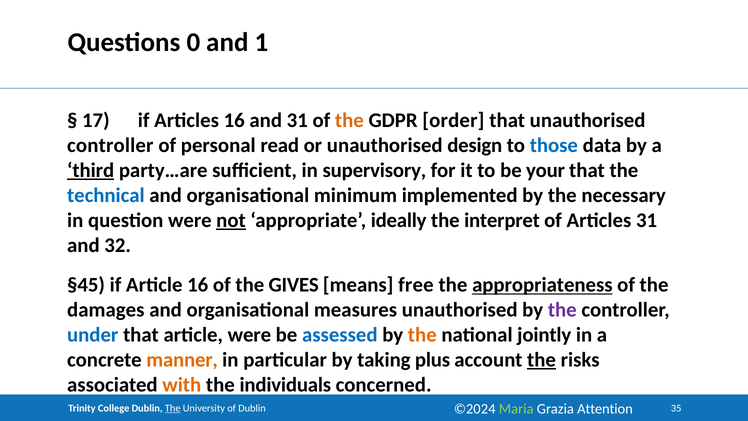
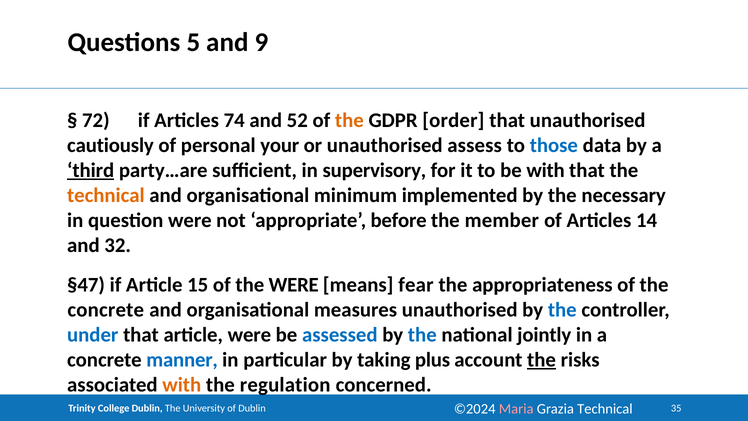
0: 0 -> 5 (193, 42)
1: 1 -> 9 (262, 42)
17: 17 -> 72 (96, 120)
Articles 16: 16 -> 74 (234, 120)
and 31: 31 -> 52 (297, 120)
controller: controller -> cautiously (110, 145)
read: read -> your (280, 145)
design: design -> assess (475, 145)
be your: your -> with (546, 170)
technical colour: blue -> orange (106, 195)
not underline: present -> none (231, 220)
ideally: ideally -> before (399, 220)
interpret: interpret -> member (502, 220)
Articles 31: 31 -> 14 (647, 220)
§45: §45 -> §47 (86, 285)
Article 16: 16 -> 15 (198, 285)
the GIVES: GIVES -> WERE (294, 285)
free: free -> fear (416, 285)
appropriateness underline: present -> none (542, 285)
damages: damages -> concrete (106, 310)
the colour: purple -> blue (562, 310)
the colour: orange -> blue (422, 335)
manner colour: orange -> blue (182, 360)
individuals: individuals -> regulation (285, 385)
Maria colour: light green -> pink (516, 409)
Grazia Attention: Attention -> Technical (605, 409)
The underline: present -> none (173, 408)
